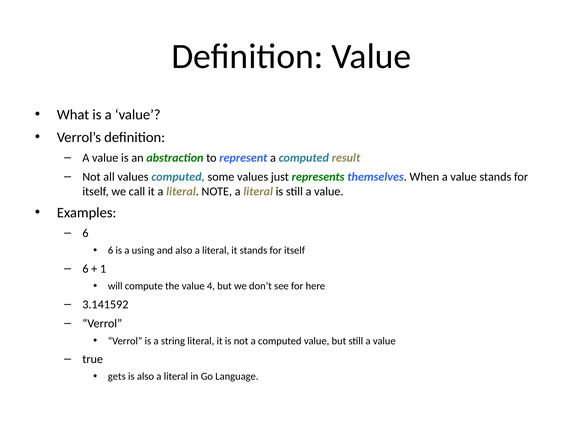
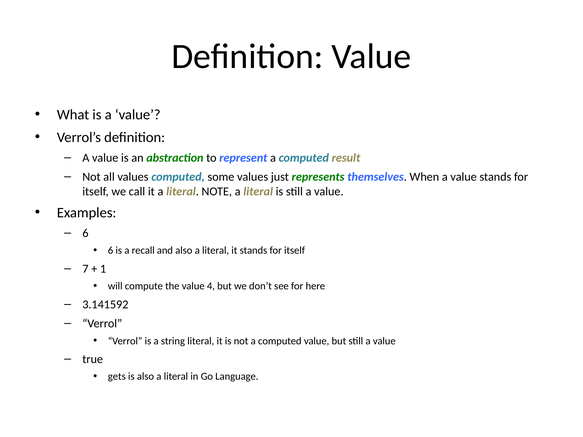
using: using -> recall (143, 251)
6: 6 -> 7 (85, 269)
